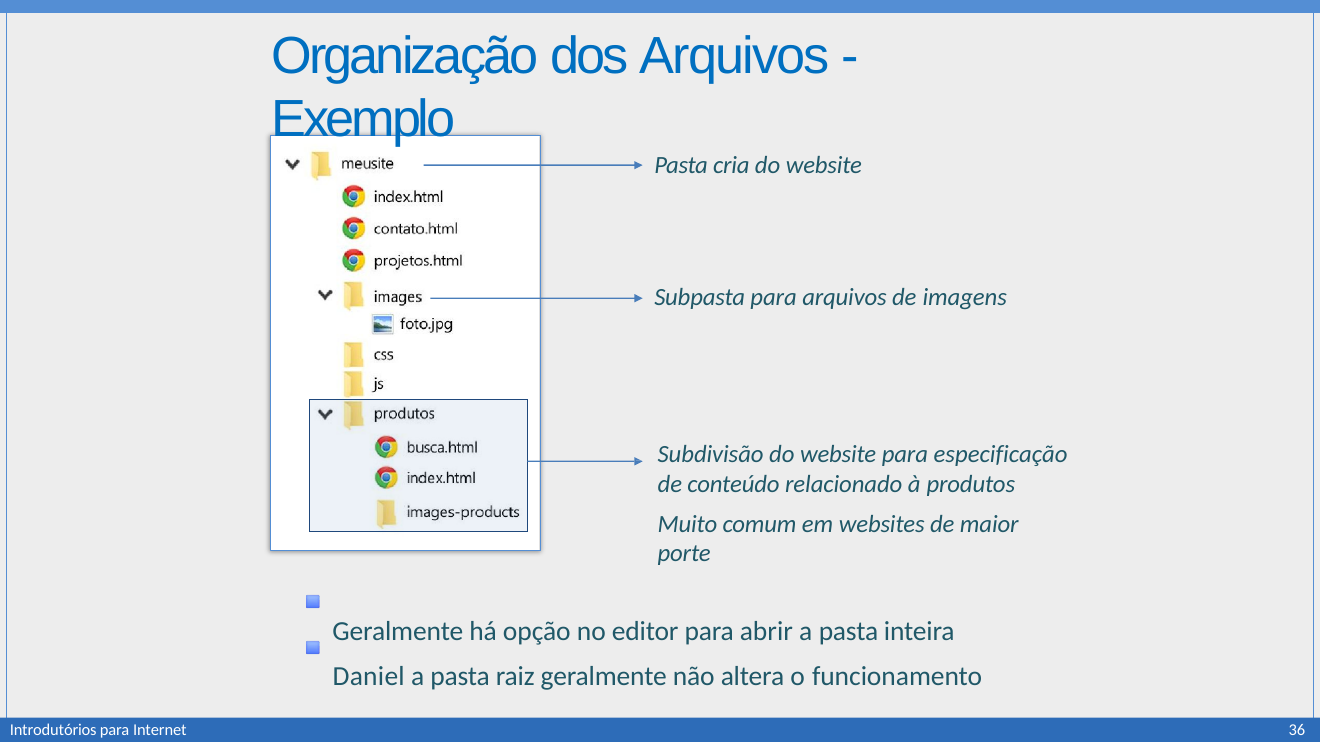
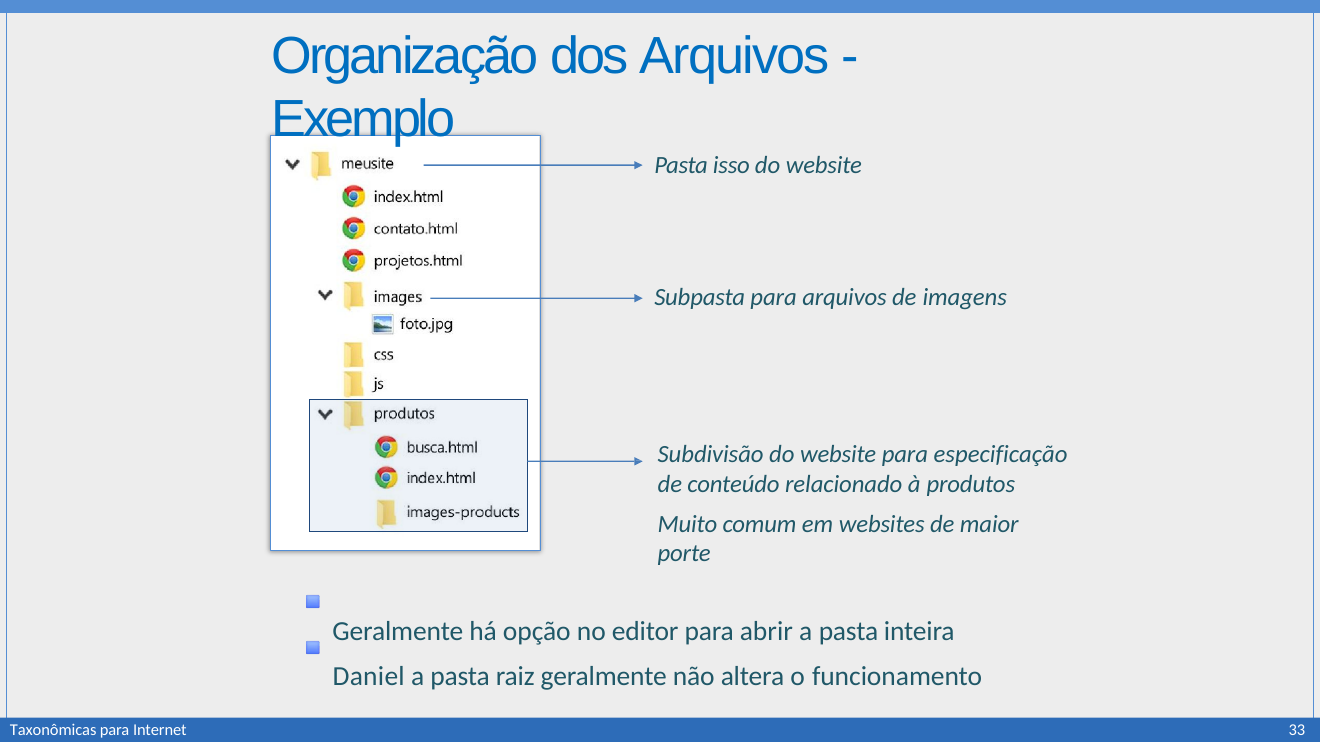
cria: cria -> isso (731, 165)
Introdutórios: Introdutórios -> Taxonômicas (53, 731)
36: 36 -> 33 (1297, 730)
